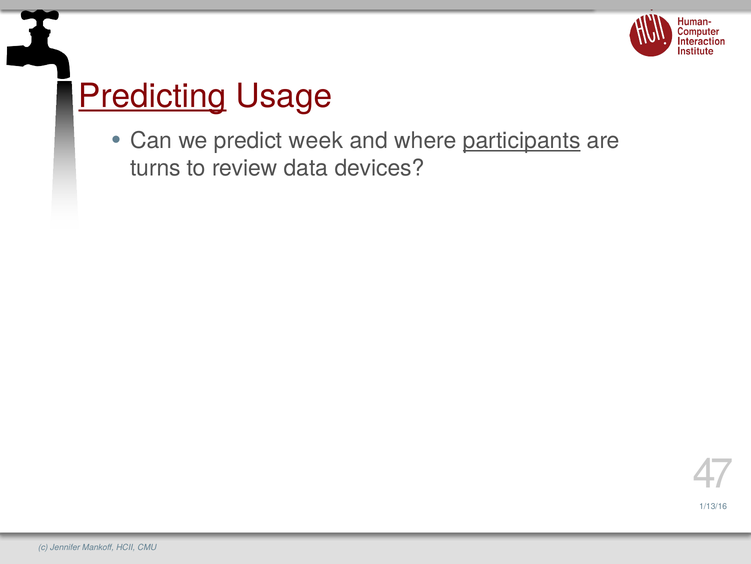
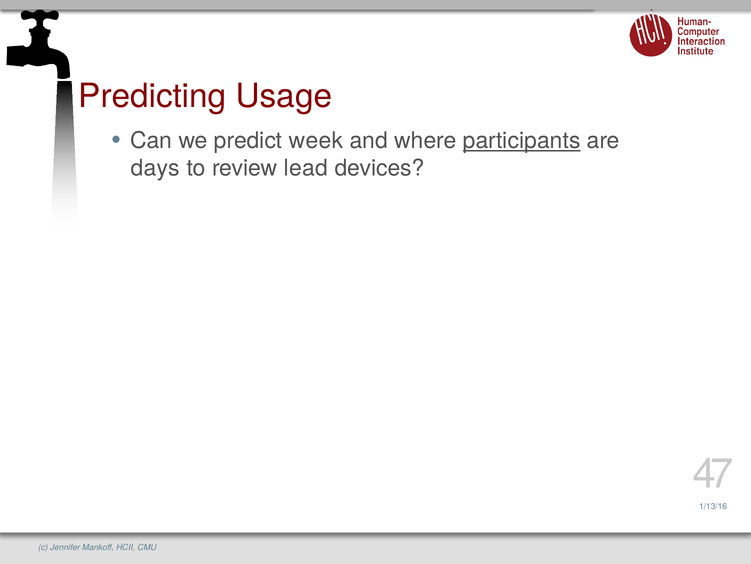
Predicting underline: present -> none (152, 96)
turns: turns -> days (155, 168)
data: data -> lead (306, 168)
